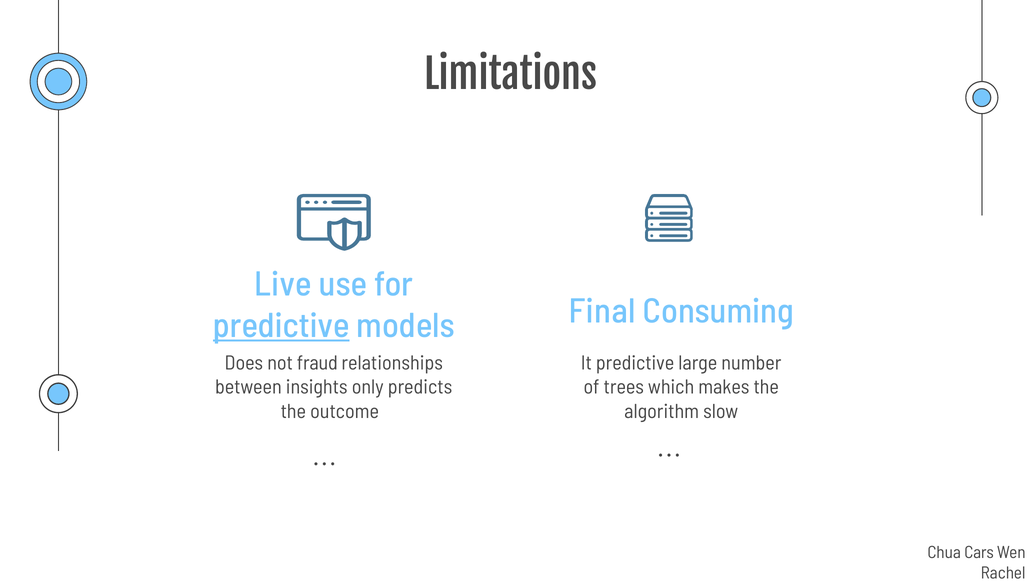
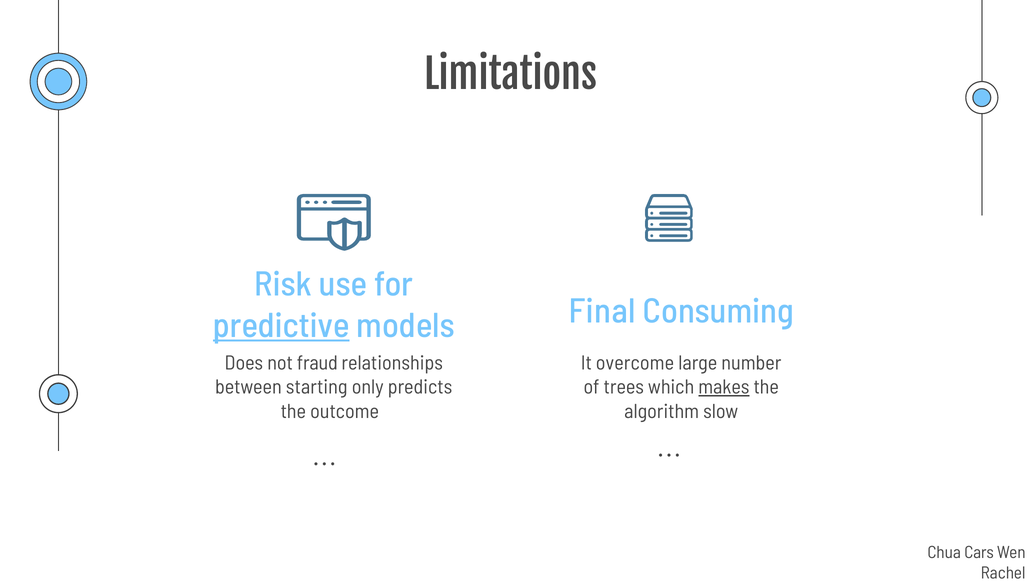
Live: Live -> Risk (283, 284)
It predictive: predictive -> overcome (635, 363)
insights: insights -> starting (317, 387)
makes underline: none -> present (724, 387)
